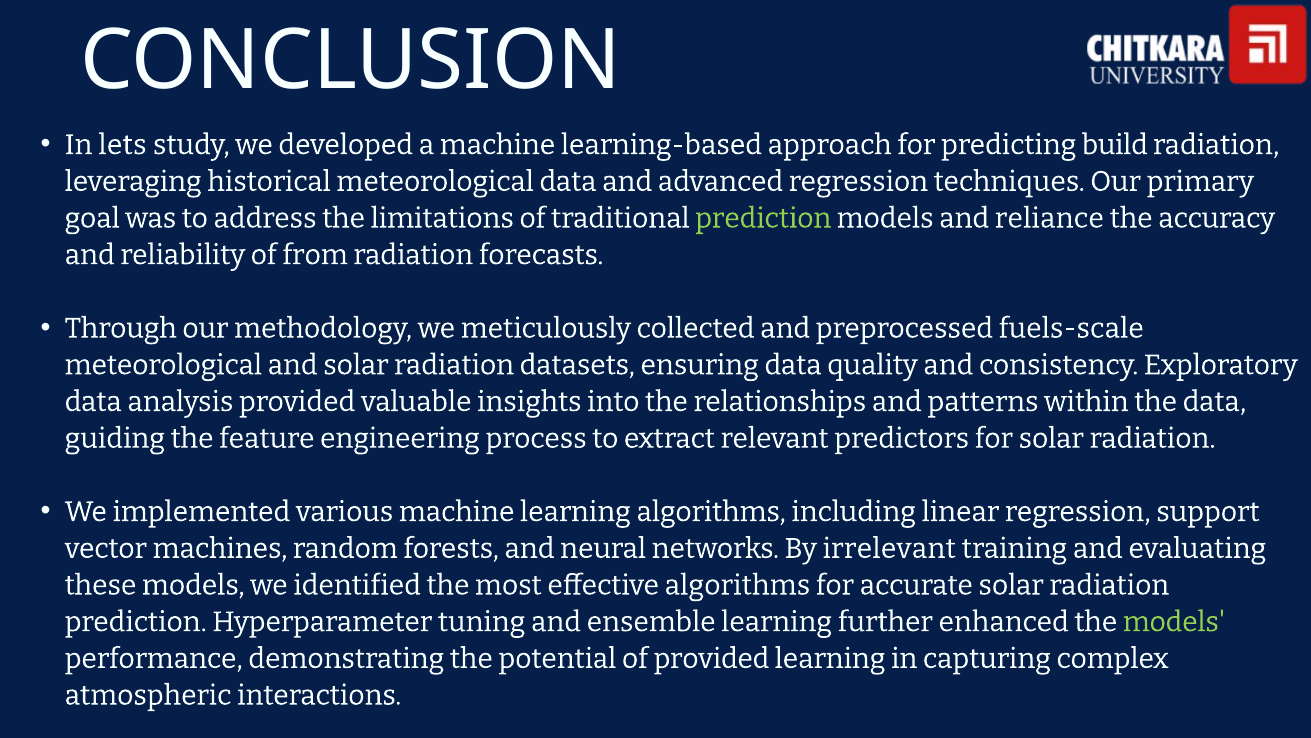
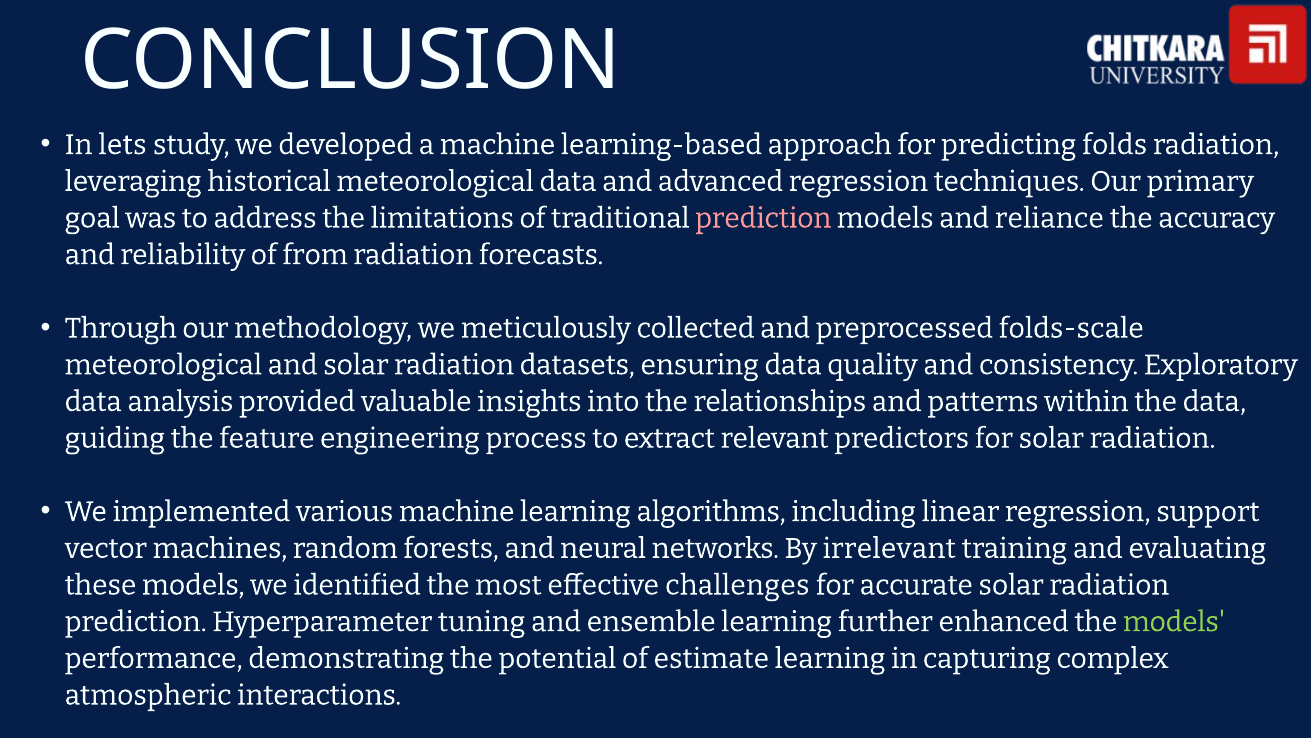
build: build -> folds (1115, 145)
prediction colour: light green -> pink (763, 218)
fuels-scale: fuels-scale -> folds-scale (1071, 328)
effective algorithms: algorithms -> challenges (737, 585)
of provided: provided -> estimate (711, 658)
